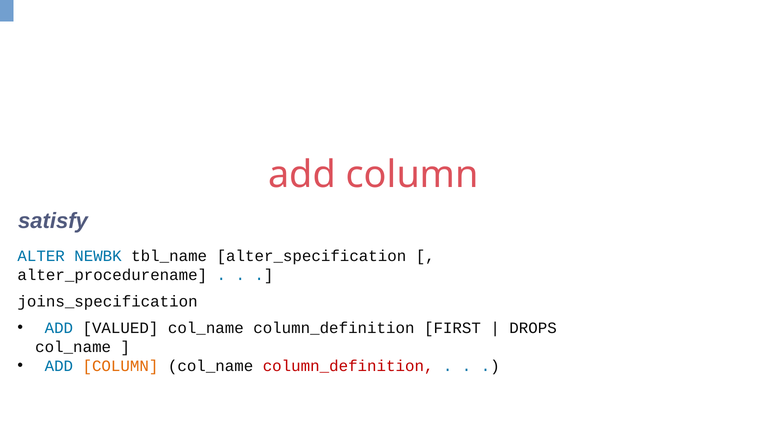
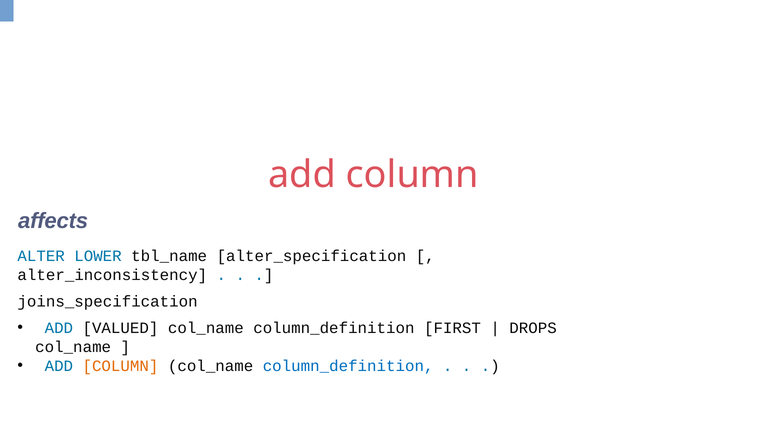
satisfy: satisfy -> affects (53, 221)
NEWBK: NEWBK -> LOWER (98, 256)
alter_procedurename: alter_procedurename -> alter_inconsistency (112, 275)
column_definition colour: red -> blue (348, 366)
